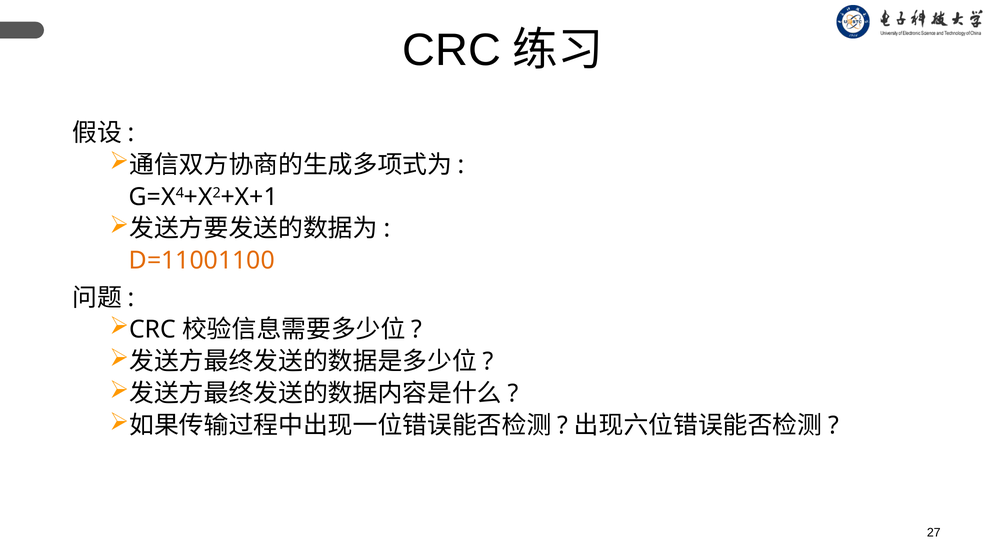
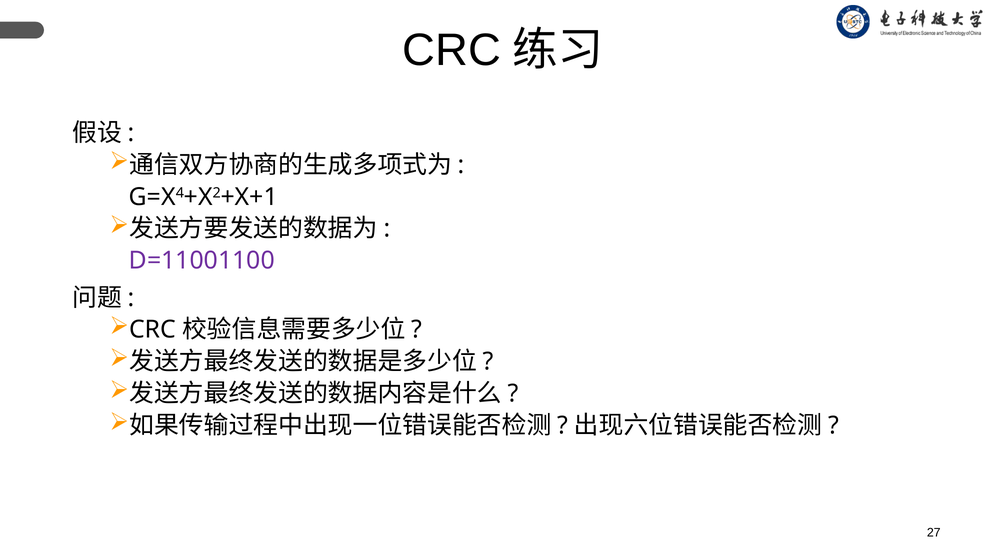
D=11001100 colour: orange -> purple (202, 261)
